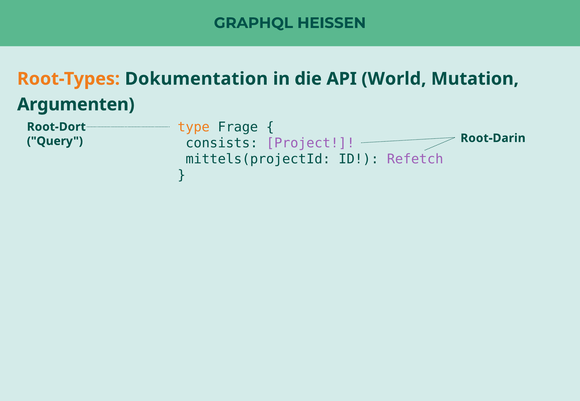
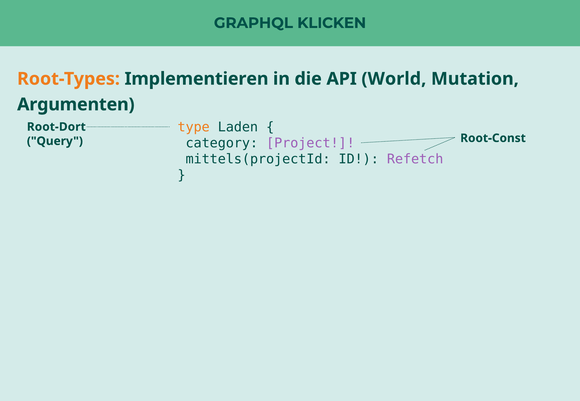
HEISSEN: HEISSEN -> KLICKEN (332, 23)
Dokumentation: Dokumentation -> Implementieren (197, 79)
Frage: Frage -> Laden (238, 127)
consists: consists -> category (222, 143)
Root-Darin: Root-Darin -> Root-Const (493, 138)
